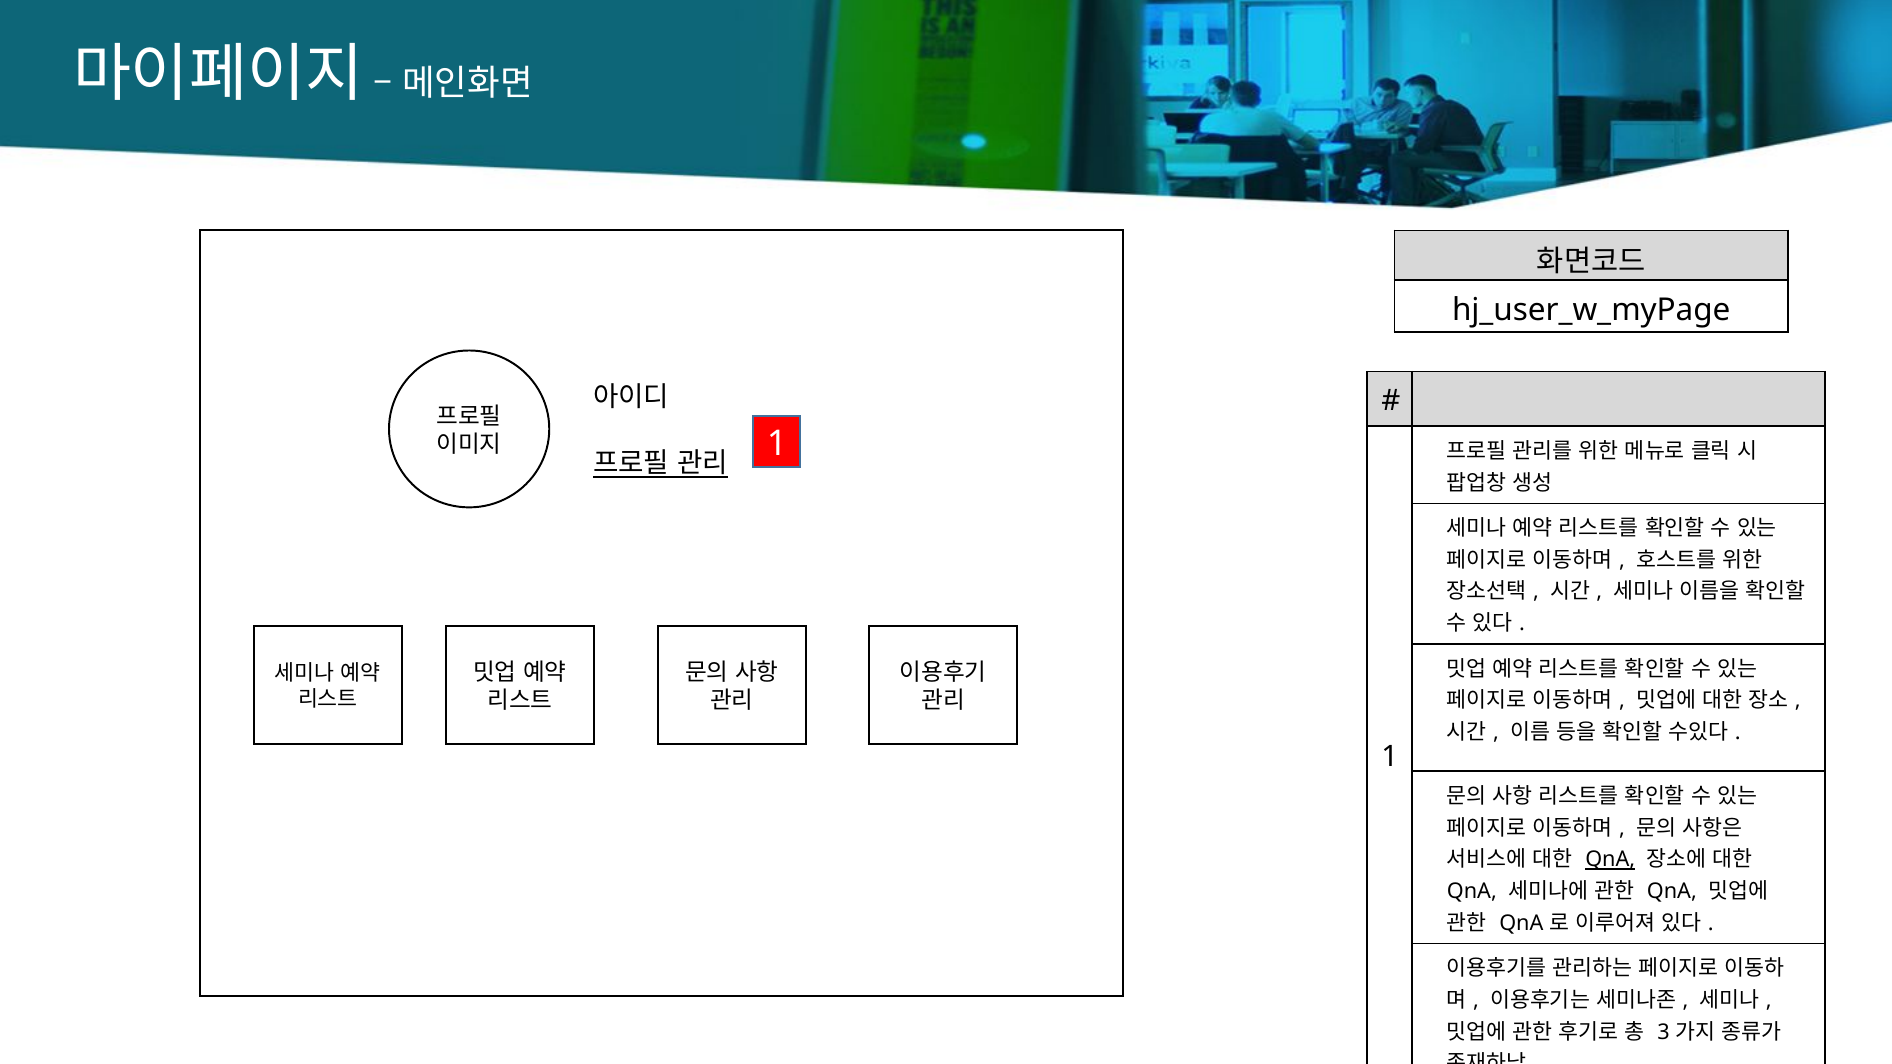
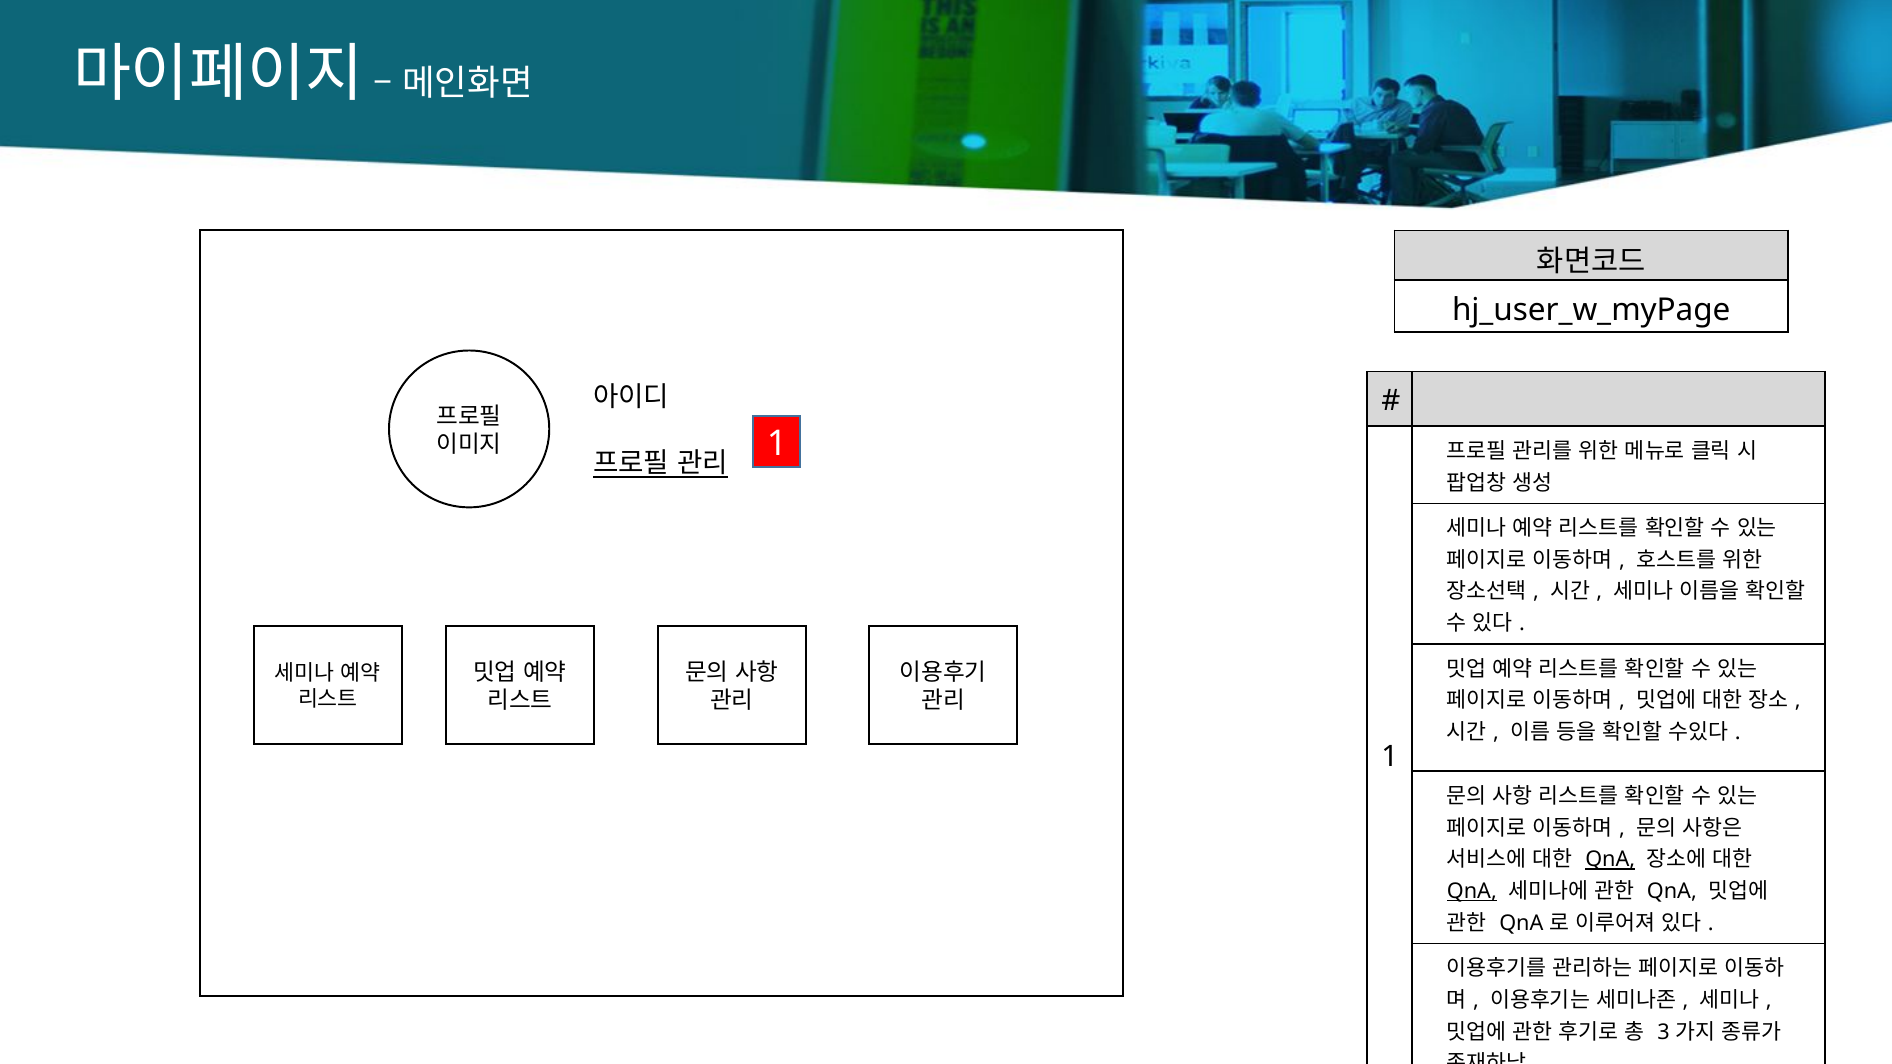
QnA underline: none -> present (1472, 891)
